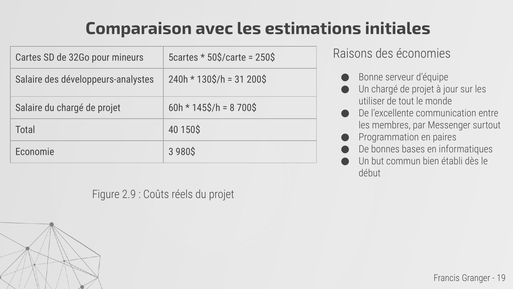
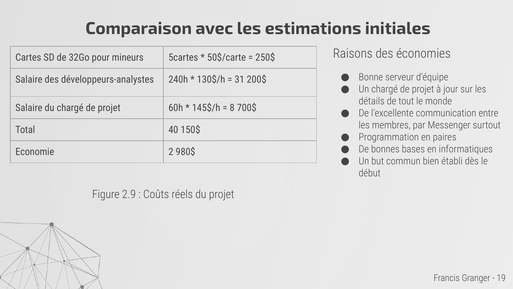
utiliser: utiliser -> détails (372, 101)
3: 3 -> 2 (171, 152)
